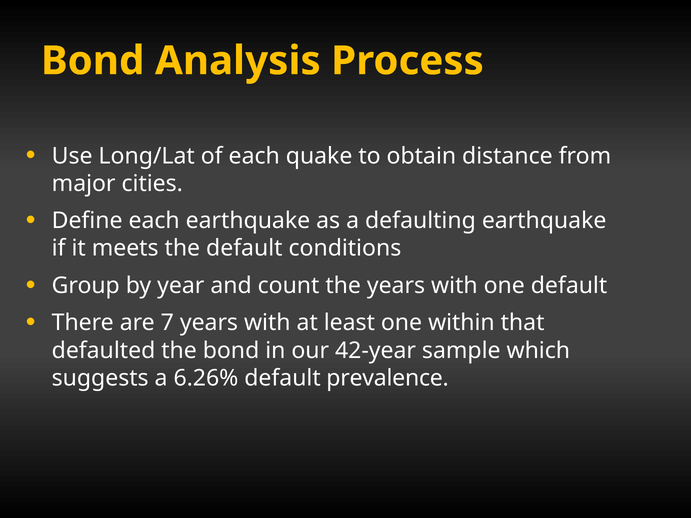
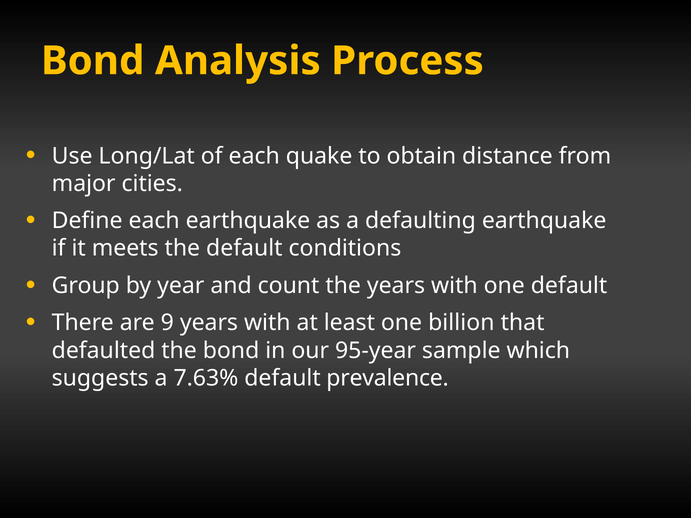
7: 7 -> 9 (167, 323)
within: within -> billion (461, 323)
42-year: 42-year -> 95-year (376, 351)
6.26%: 6.26% -> 7.63% (206, 378)
